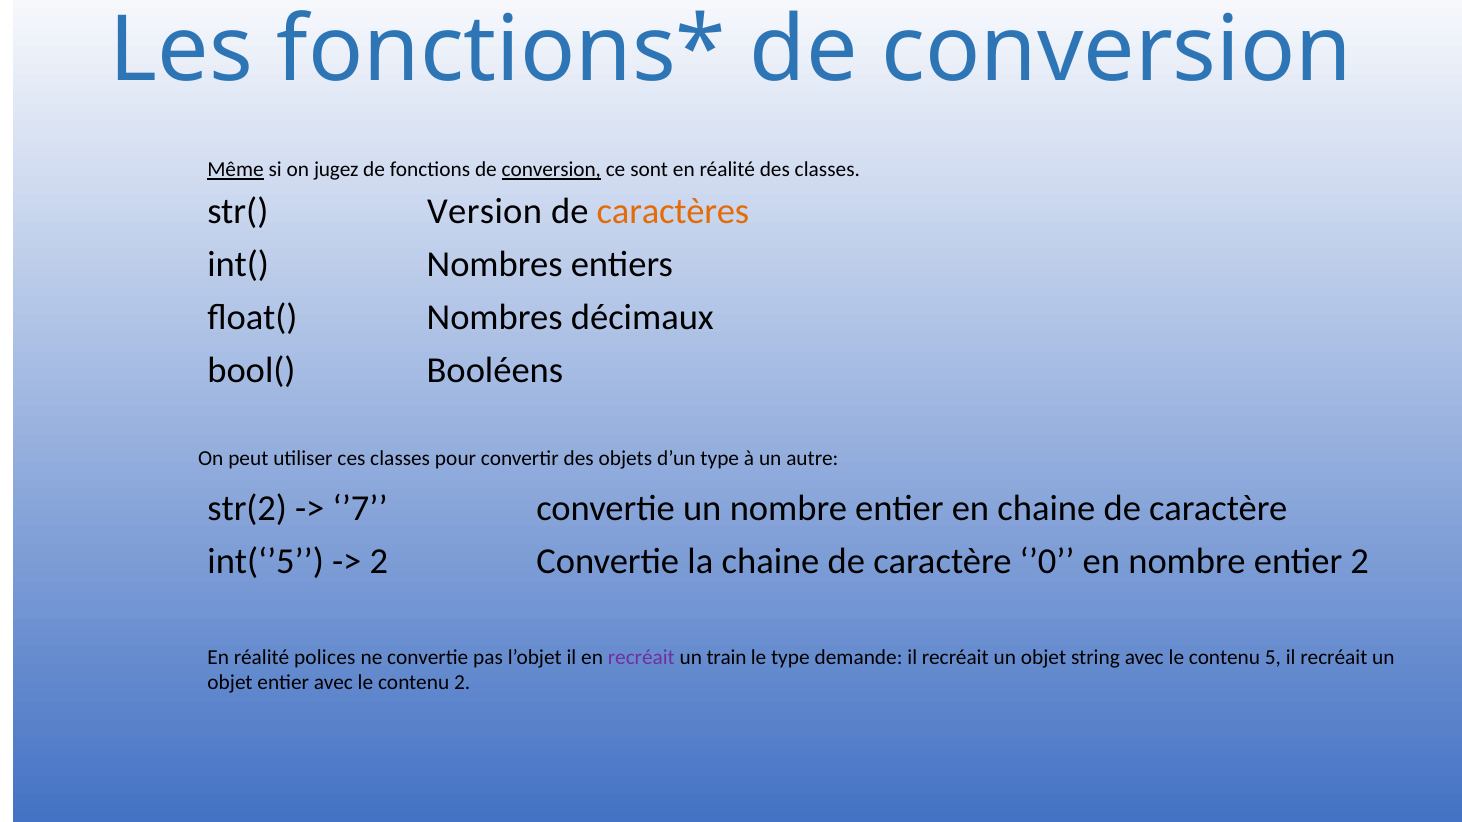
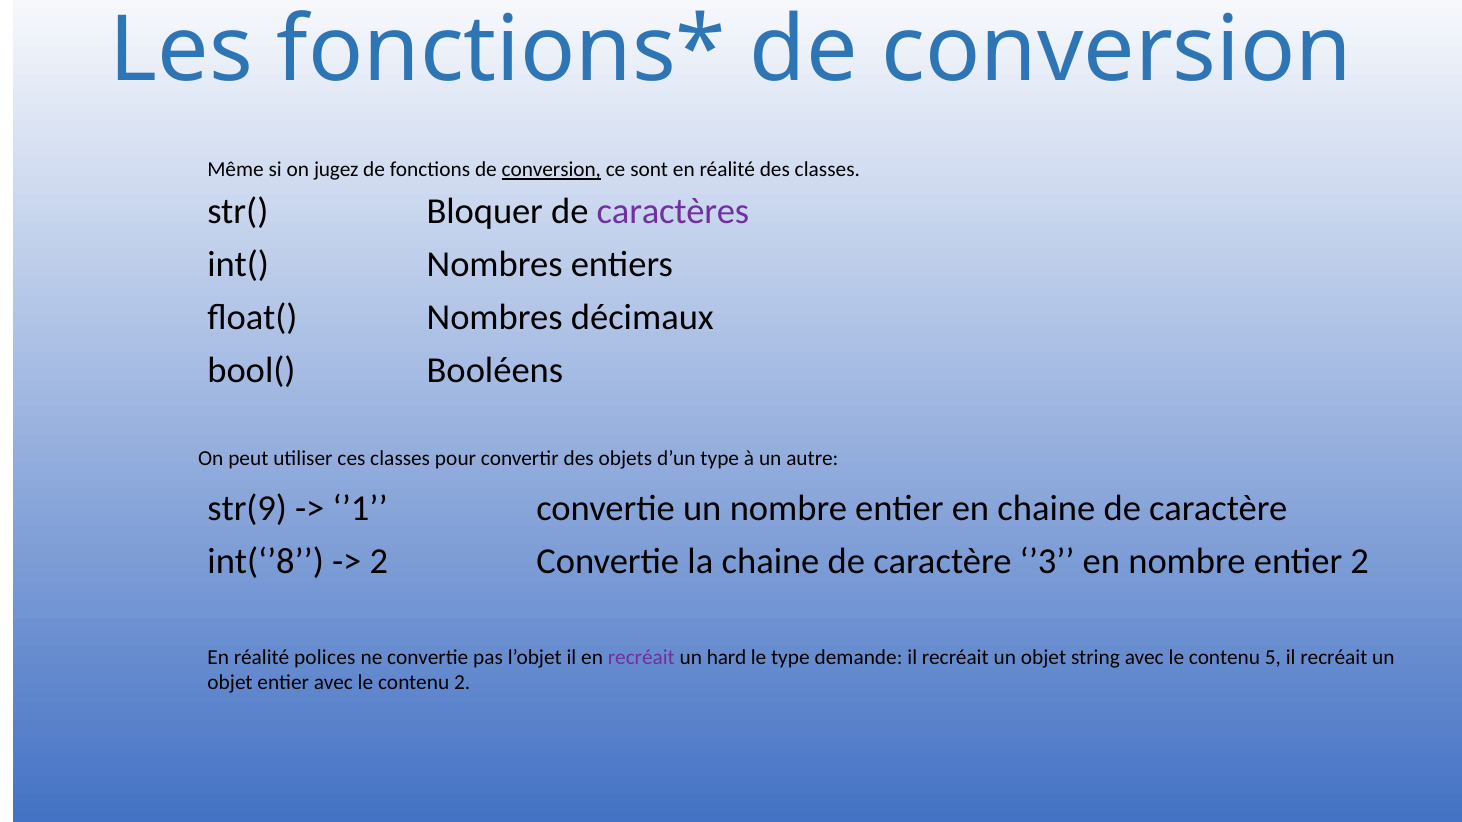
Même underline: present -> none (235, 170)
Version: Version -> Bloquer (485, 211)
caractères colour: orange -> purple (673, 211)
str(2: str(2 -> str(9 (247, 509)
’7: ’7 -> ’1 (360, 509)
int(‘’5: int(‘’5 -> int(‘’8 (266, 562)
’0: ’0 -> ’3 (1047, 562)
train: train -> hard (727, 658)
